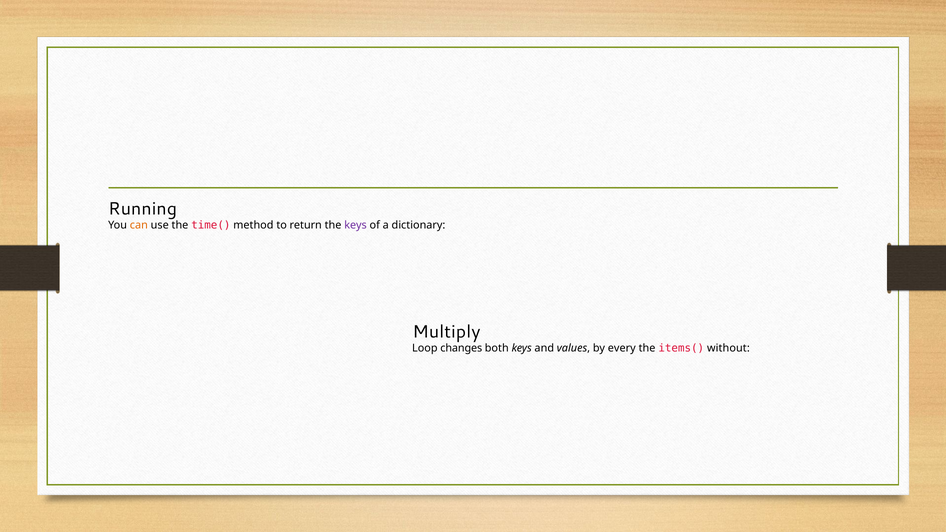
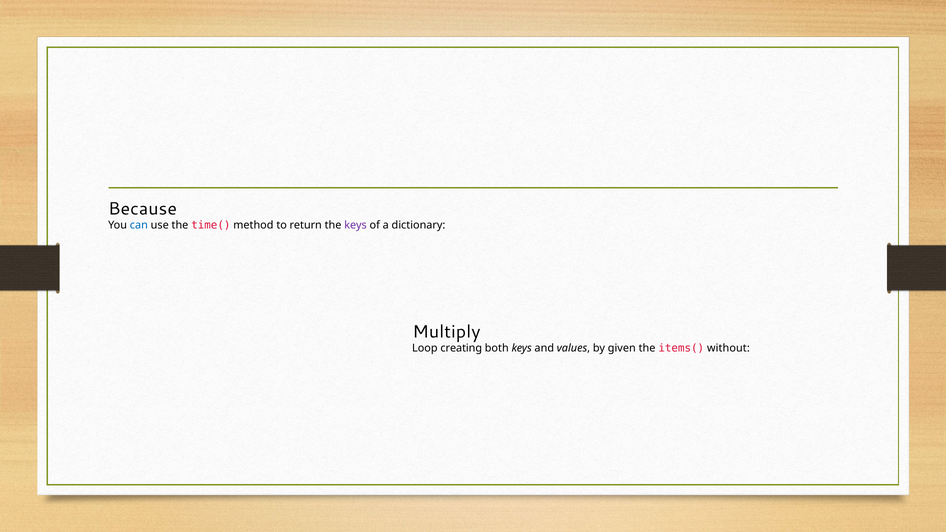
Running: Running -> Because (143, 209)
can colour: orange -> blue (139, 225)
changes: changes -> creating (461, 348)
every: every -> given (622, 348)
